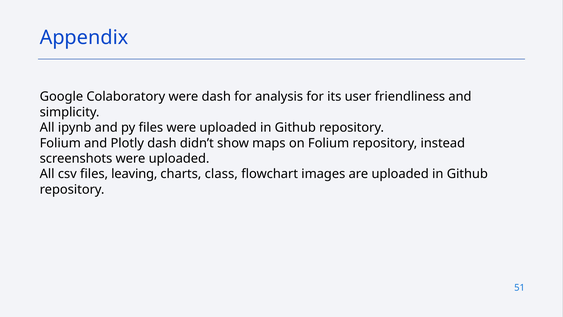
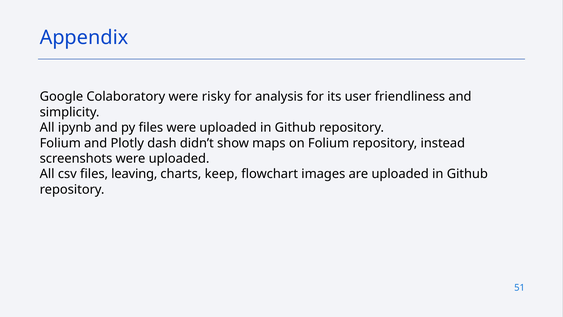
were dash: dash -> risky (216, 97)
class: class -> keep (221, 174)
